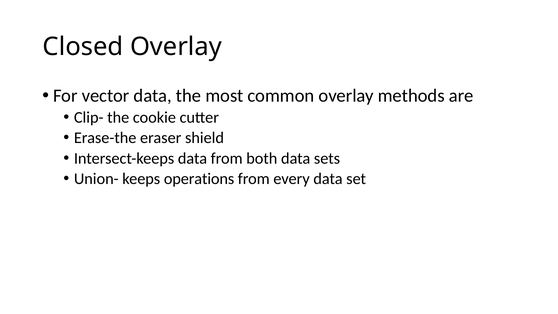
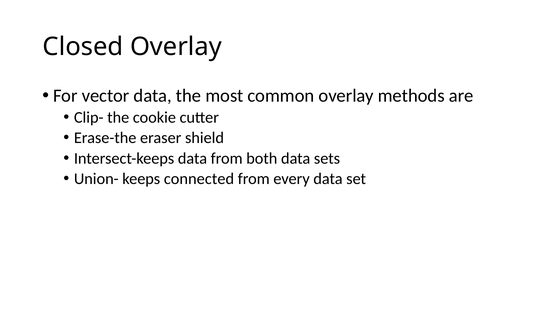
operations: operations -> connected (199, 179)
